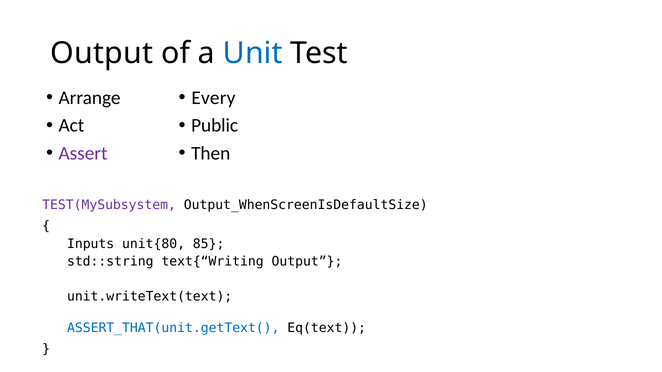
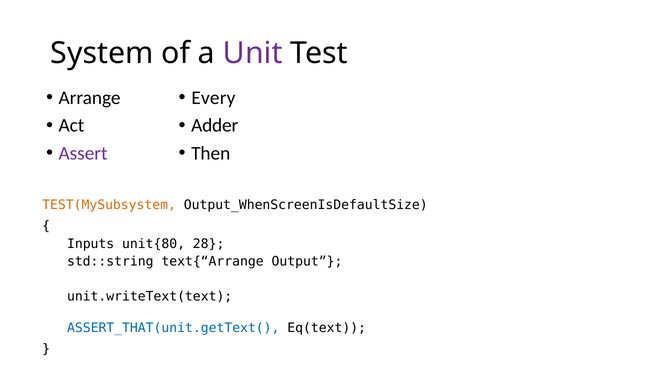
Output: Output -> System (102, 53)
Unit colour: blue -> purple (253, 53)
Public: Public -> Adder (215, 126)
TEST(MySubsystem colour: purple -> orange (109, 205)
85: 85 -> 28 (209, 244)
text{“Writing: text{“Writing -> text{“Arrange (213, 262)
